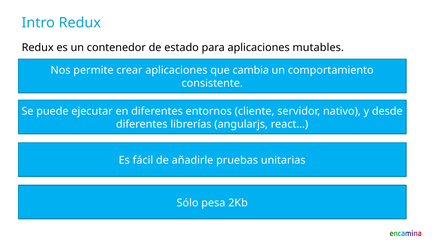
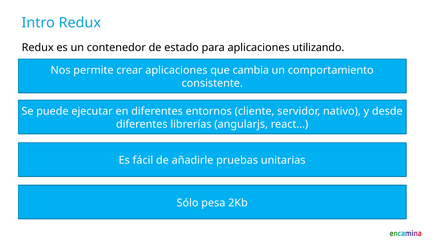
mutables: mutables -> utilizando (318, 48)
